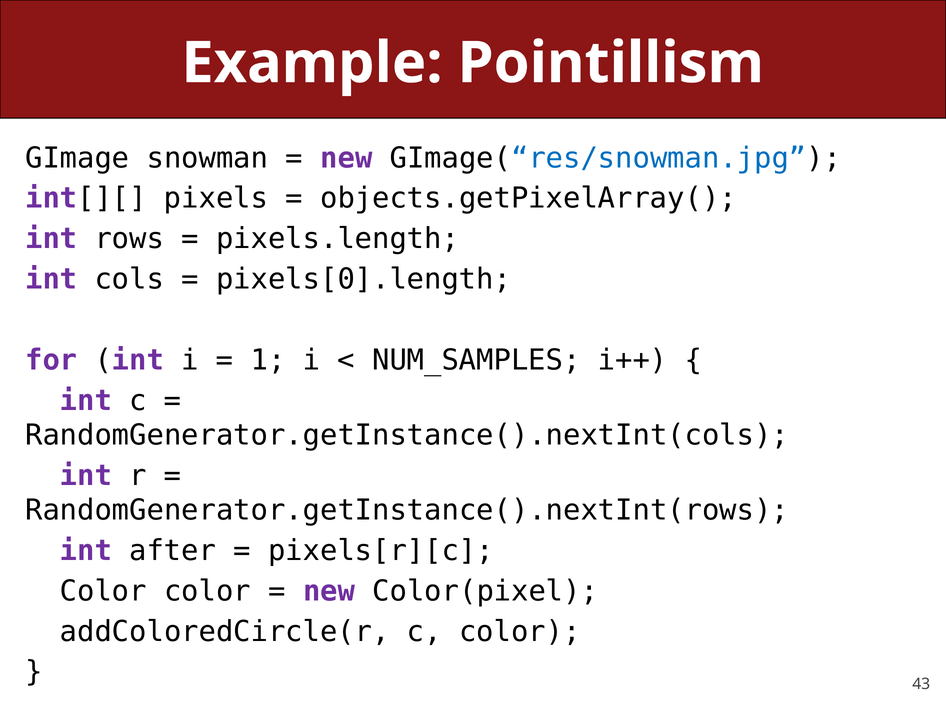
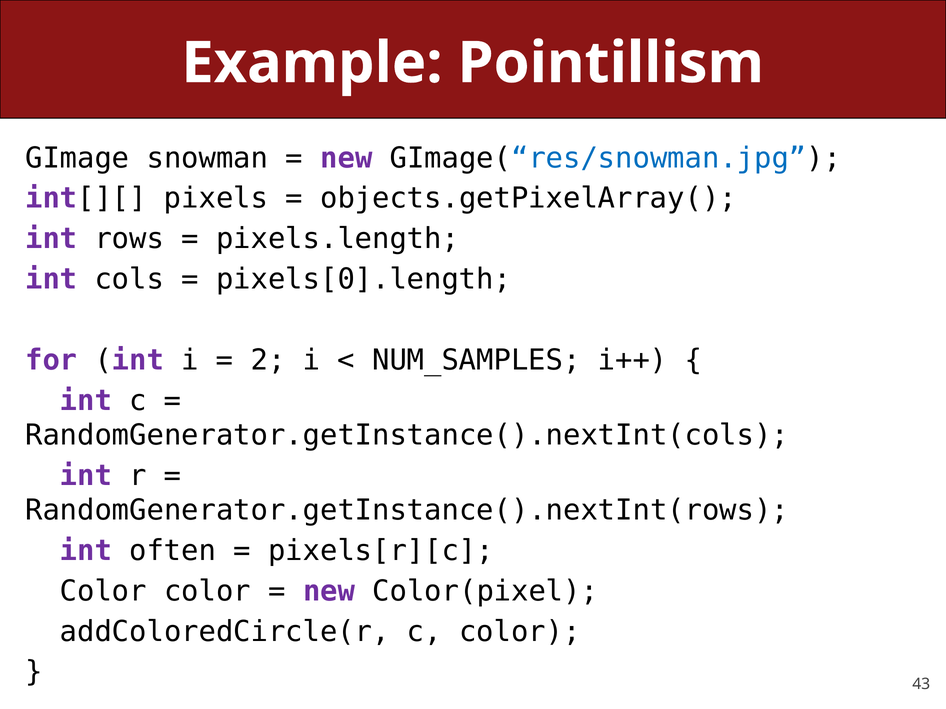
1: 1 -> 2 (268, 360)
after: after -> often (173, 551)
